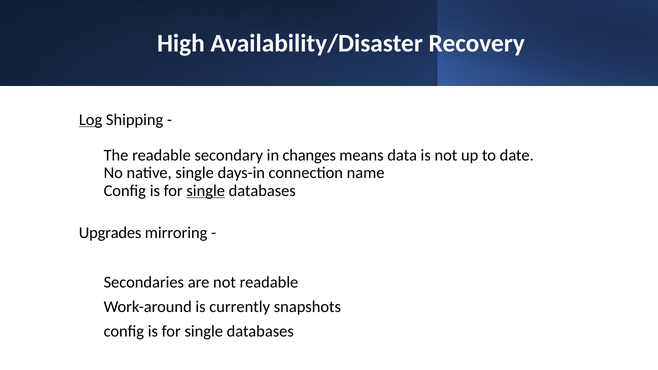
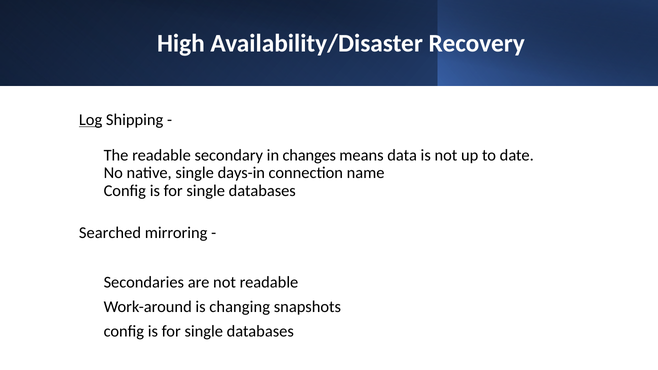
single underline: present -> none (206, 191)
Upgrades: Upgrades -> Searched (110, 233)
currently: currently -> changing (240, 307)
